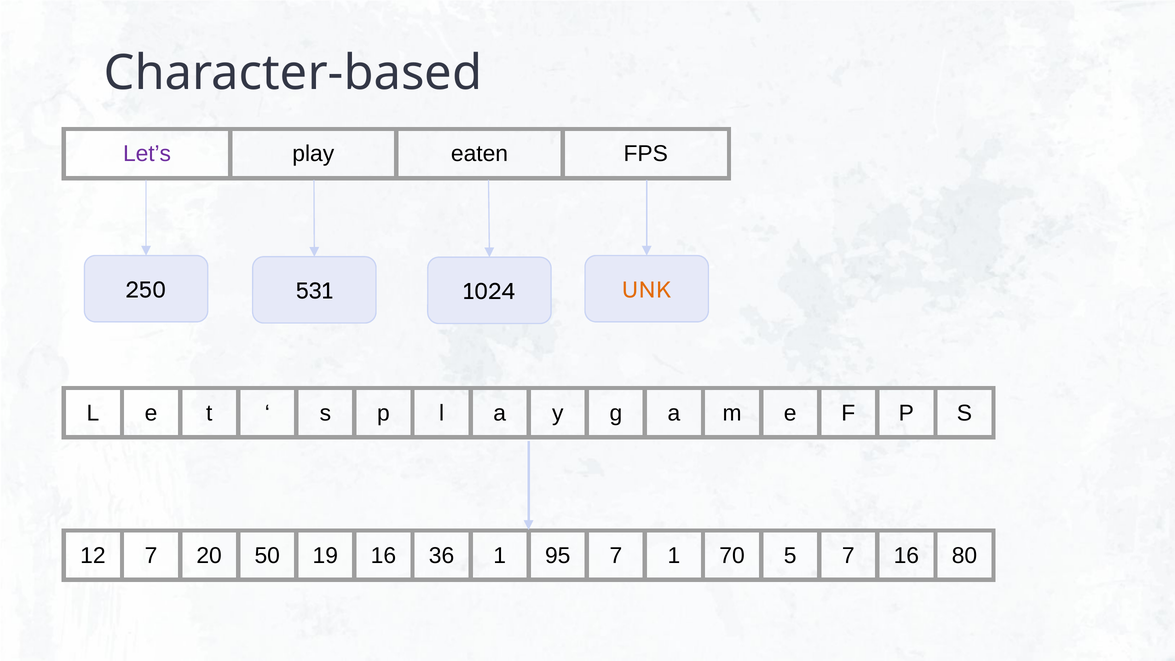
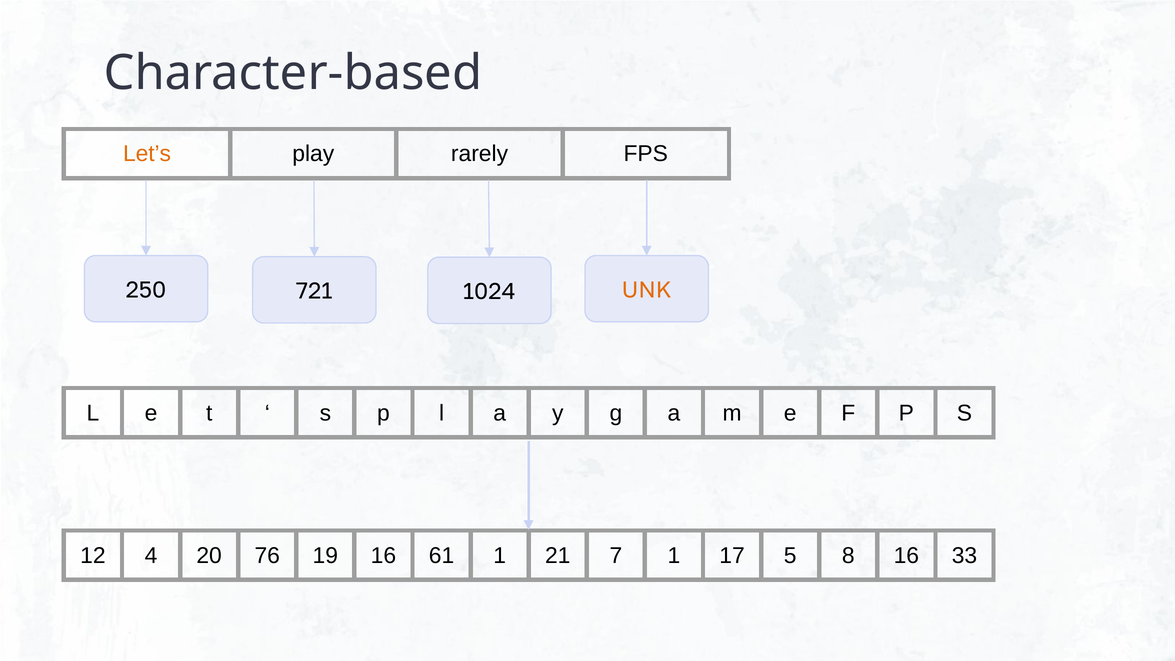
Let’s colour: purple -> orange (147, 154)
eaten: eaten -> rarely (480, 154)
531: 531 -> 721 (314, 291)
12 7: 7 -> 4 (151, 555)
50: 50 -> 76 (267, 555)
36: 36 -> 61 (442, 555)
95: 95 -> 21 (558, 555)
70: 70 -> 17 (732, 555)
5 7: 7 -> 8 (848, 555)
80: 80 -> 33 (964, 555)
